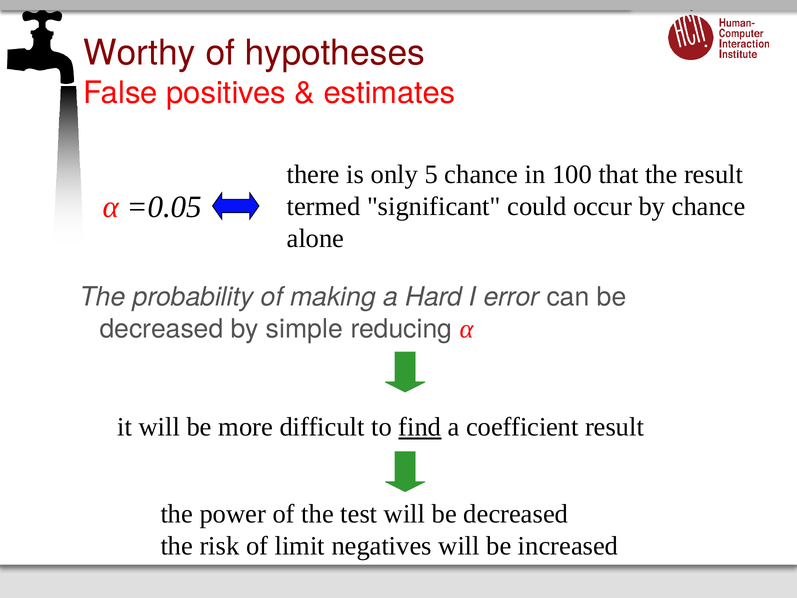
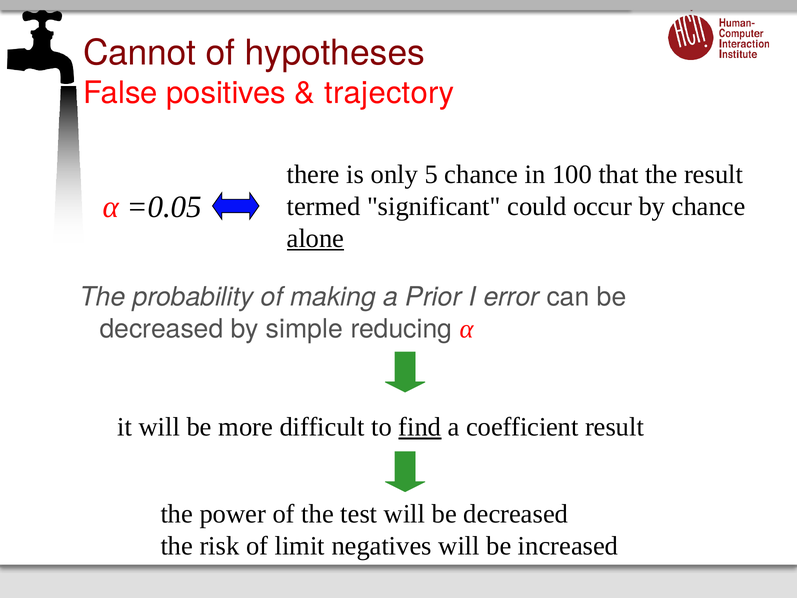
Worthy: Worthy -> Cannot (140, 53)
estimates: estimates -> trajectory (389, 93)
alone underline: none -> present (316, 238)
Hard: Hard -> Prior (433, 297)
